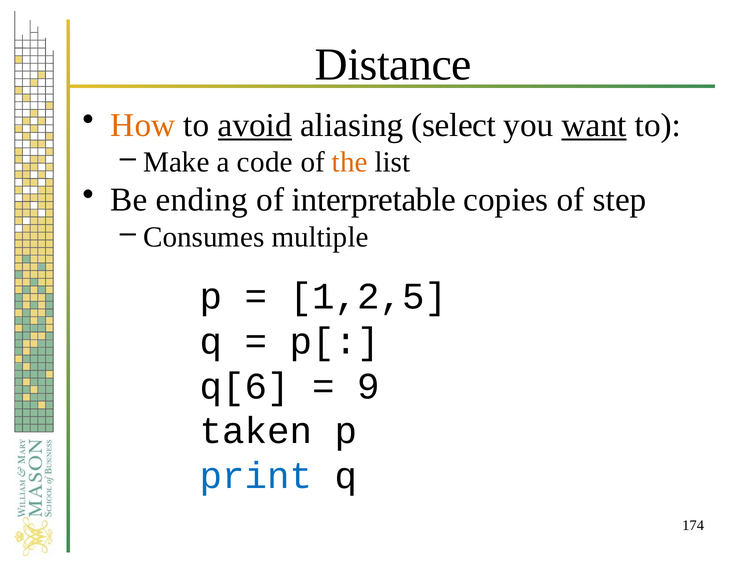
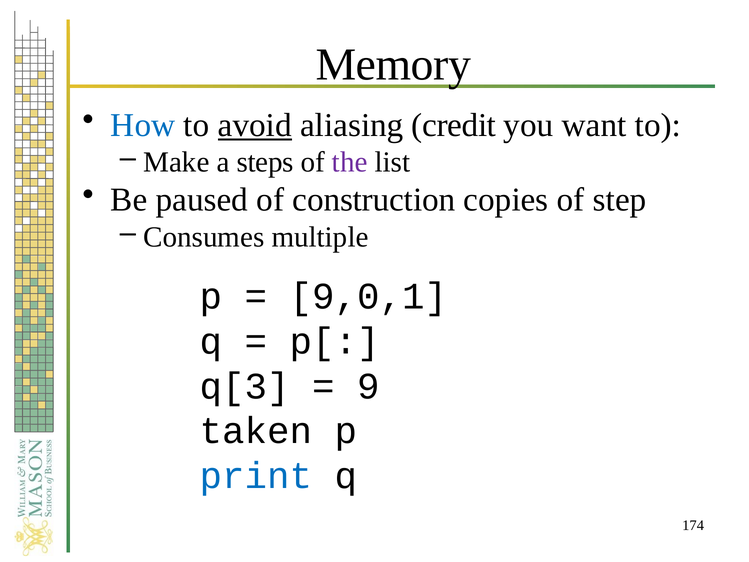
Distance: Distance -> Memory (393, 64)
How colour: orange -> blue (143, 125)
select: select -> credit (454, 125)
want underline: present -> none (594, 125)
code: code -> steps (265, 162)
the colour: orange -> purple (350, 162)
ending: ending -> paused (202, 200)
interpretable: interpretable -> construction (374, 200)
1,2,5: 1,2,5 -> 9,0,1 (368, 296)
q[6: q[6 -> q[3 (245, 386)
